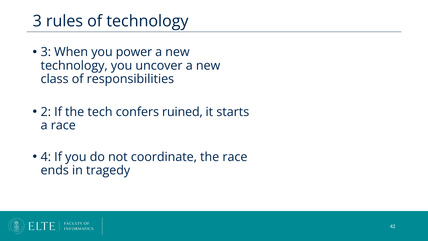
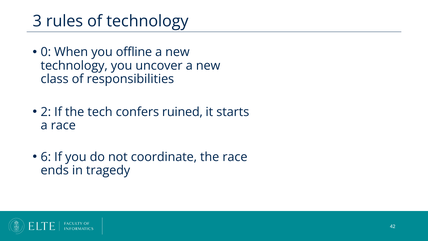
3: 3 -> 0 (46, 52)
power: power -> offline (134, 52)
4: 4 -> 6 (46, 157)
